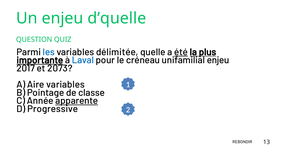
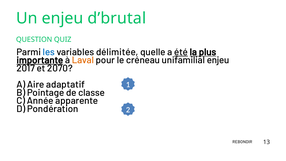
d’quelle: d’quelle -> d’brutal (117, 18)
Laval colour: blue -> orange (83, 60)
2073: 2073 -> 2070 (60, 68)
Aire variables: variables -> adaptatif (65, 84)
apparente underline: present -> none (77, 101)
Progressive: Progressive -> Pondération (53, 109)
